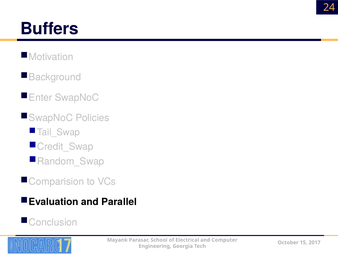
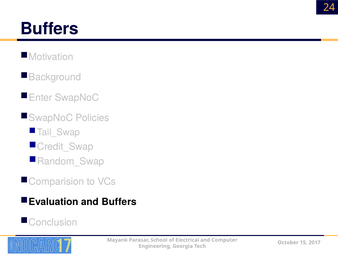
and Parallel: Parallel -> Buffers (119, 202)
